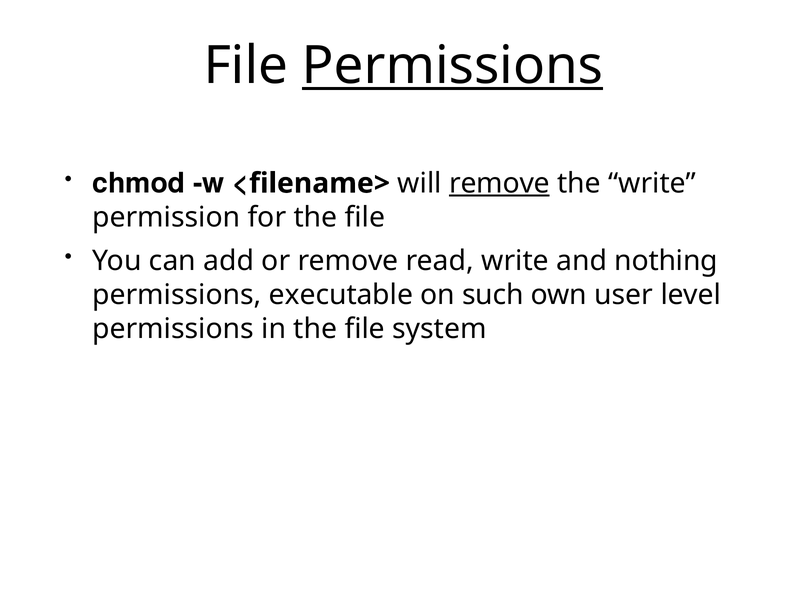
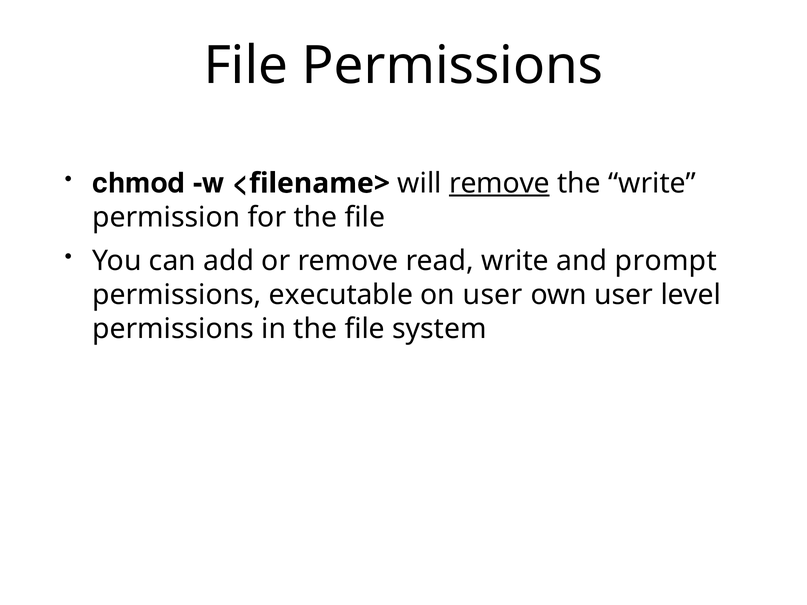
Permissions underline: present -> none (453, 66)
nothing: nothing -> prompt (666, 261)
on such: such -> user (493, 295)
